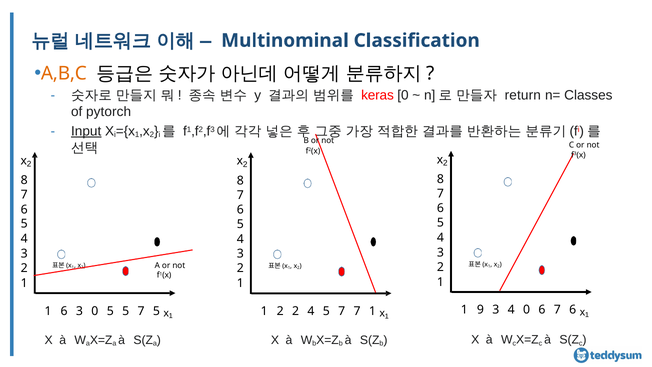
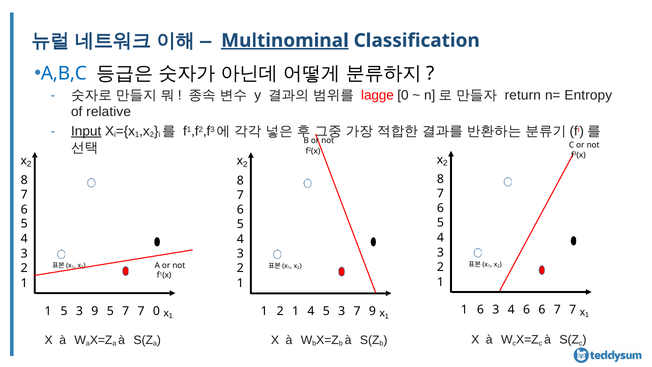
Multinominal underline: none -> present (285, 41)
A,B,C colour: orange -> blue (64, 73)
keras: keras -> lagge (377, 95)
Classes: Classes -> Entropy (588, 95)
pytorch: pytorch -> relative (109, 112)
1 9: 9 -> 6 (480, 310)
4 0: 0 -> 6 (527, 310)
6 7 6: 6 -> 7 (573, 310)
1 6: 6 -> 5 (64, 311)
3 0: 0 -> 9 (95, 311)
5 5: 5 -> 7 (126, 311)
7 5: 5 -> 0 (156, 311)
1 2 2: 2 -> 1 (296, 311)
4 5 7: 7 -> 3 (342, 311)
7 1: 1 -> 9 (372, 311)
